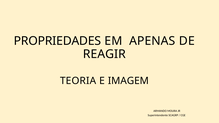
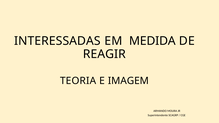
PROPRIEDADES: PROPRIEDADES -> INTERESSADAS (57, 41)
APENAS: APENAS -> MEDIDA (152, 41)
